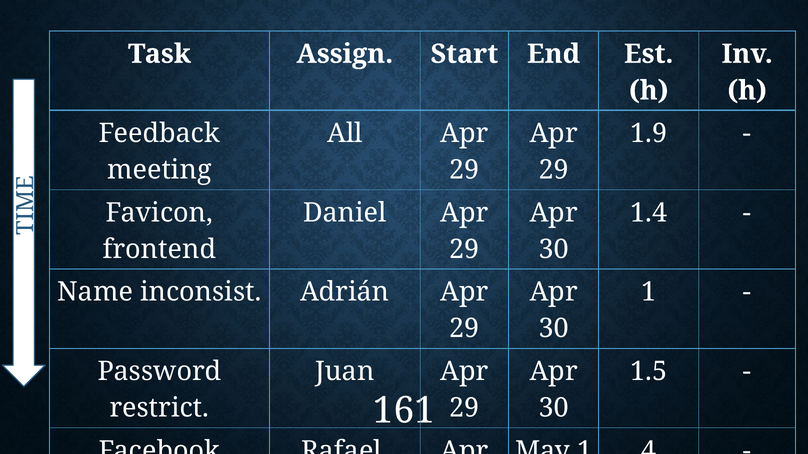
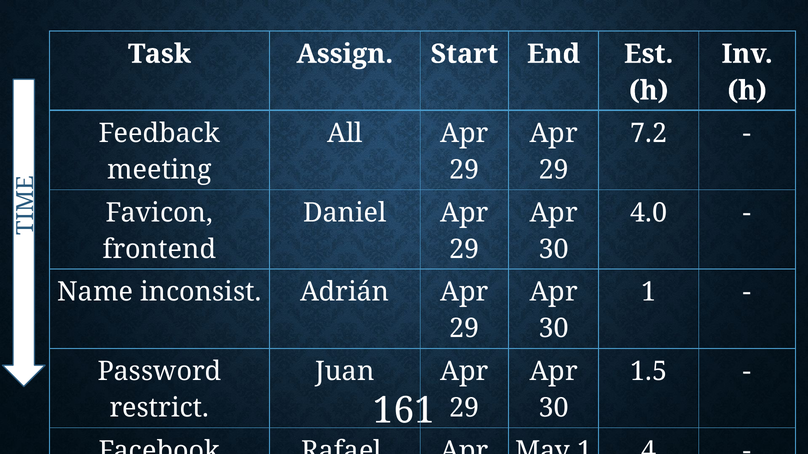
1.9: 1.9 -> 7.2 (649, 133)
1.4: 1.4 -> 4.0 (649, 213)
